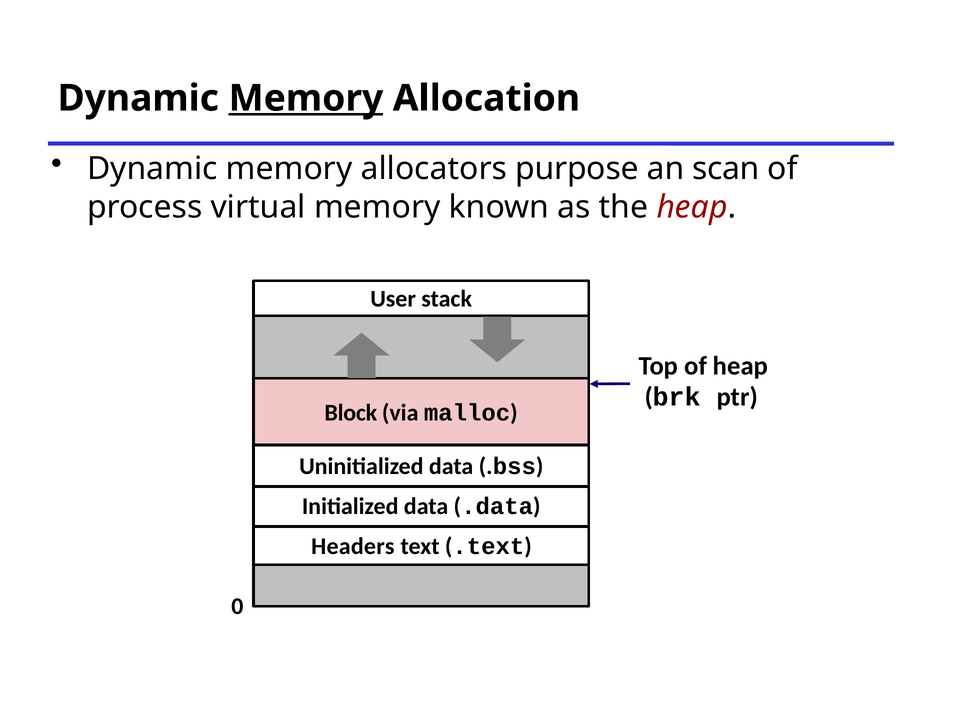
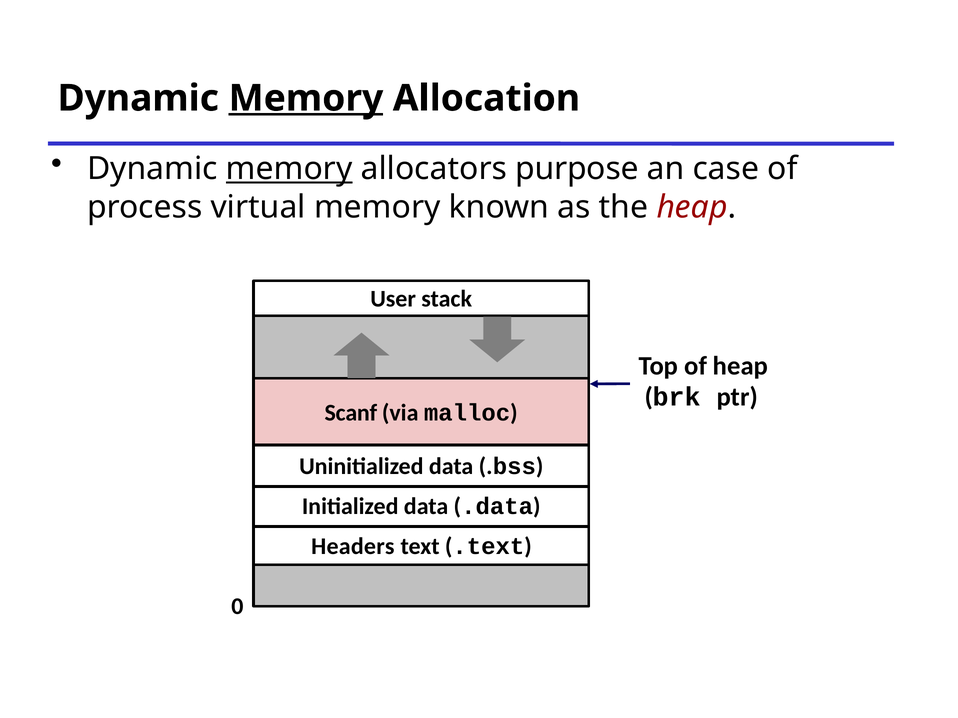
memory underline: none -> present (289, 169)
scan: scan -> case (726, 169)
Block: Block -> Scanf (351, 413)
